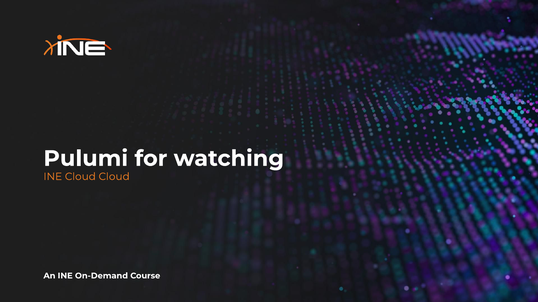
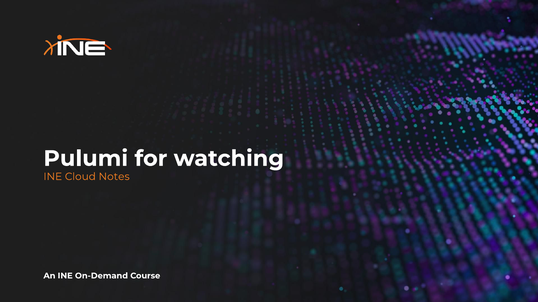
Cloud Cloud: Cloud -> Notes (114, 177)
